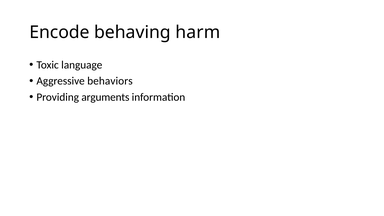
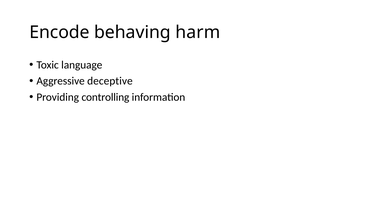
behaviors: behaviors -> deceptive (110, 81)
arguments: arguments -> controlling (105, 97)
